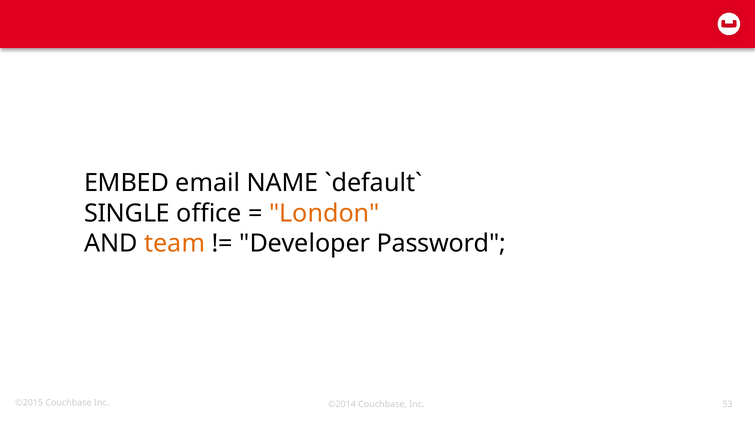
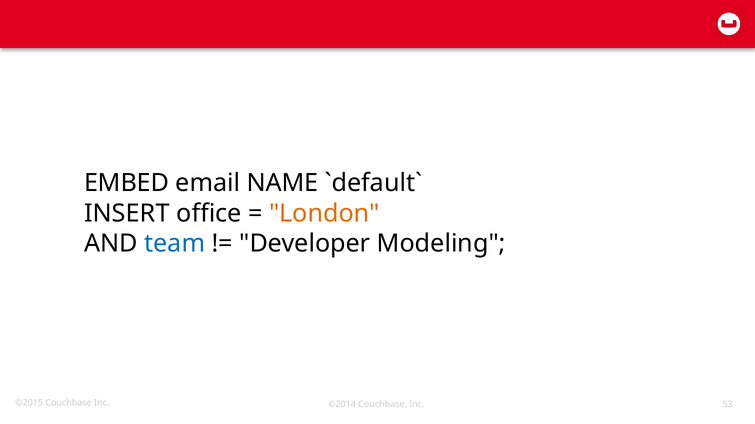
SINGLE: SINGLE -> INSERT (127, 214)
team colour: orange -> blue (175, 244)
Password: Password -> Modeling (441, 244)
